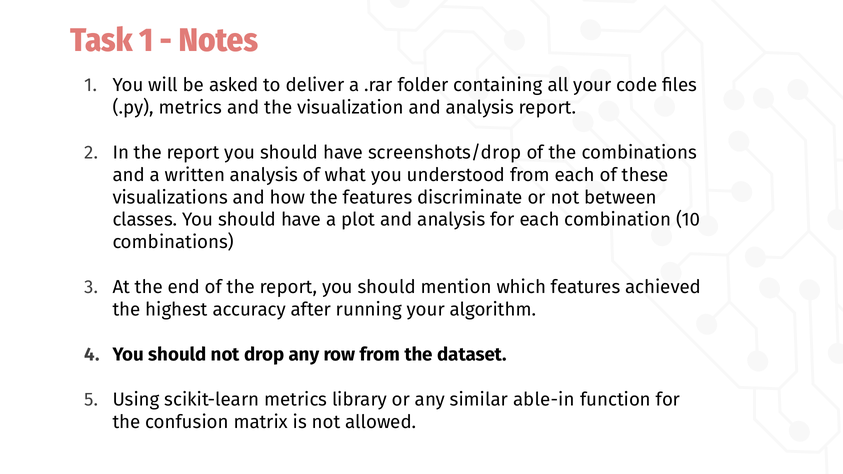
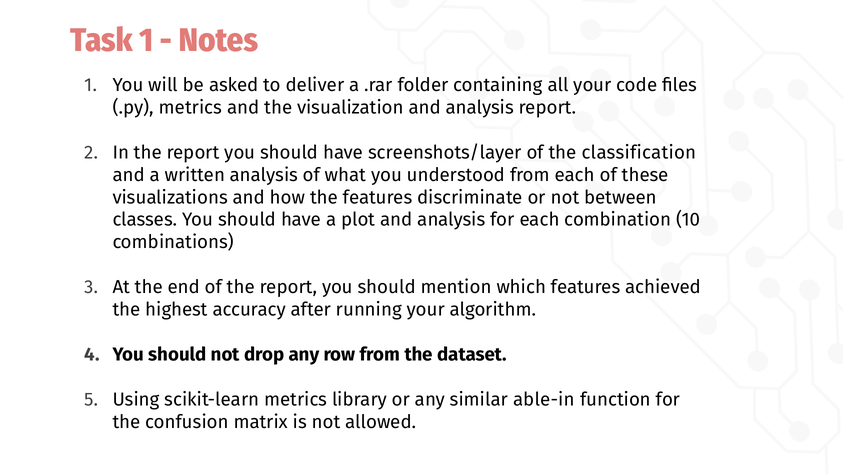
screenshots/drop: screenshots/drop -> screenshots/layer (445, 152)
the combinations: combinations -> classification (639, 152)
